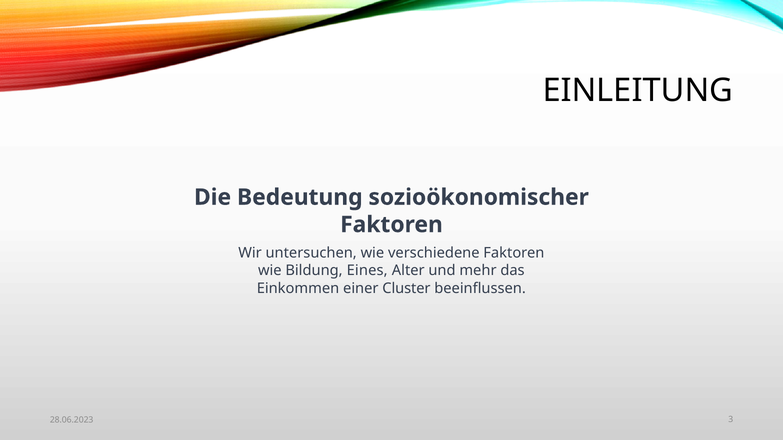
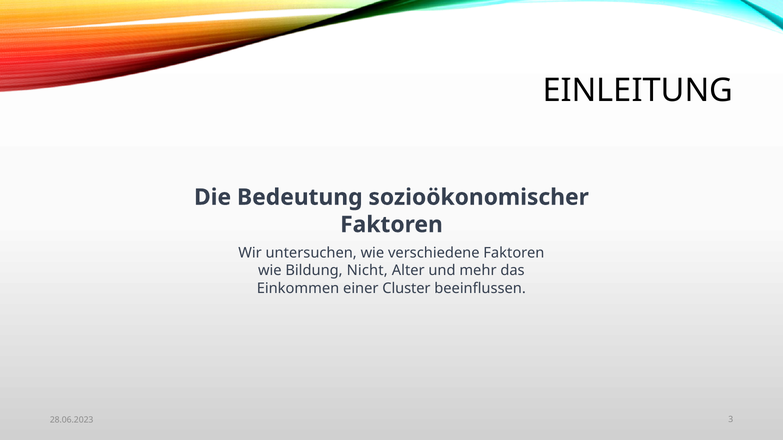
Eines: Eines -> Nicht (367, 271)
